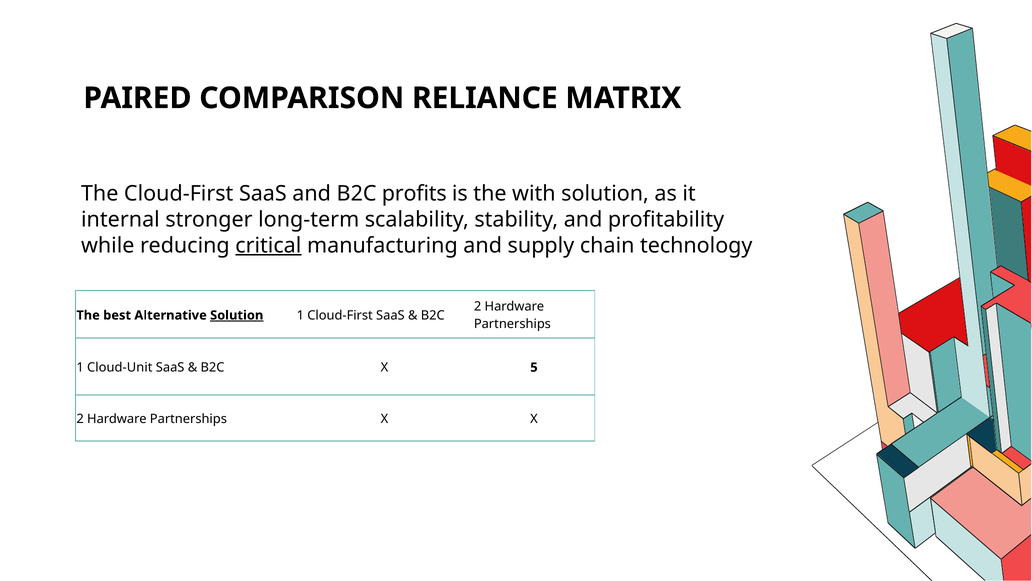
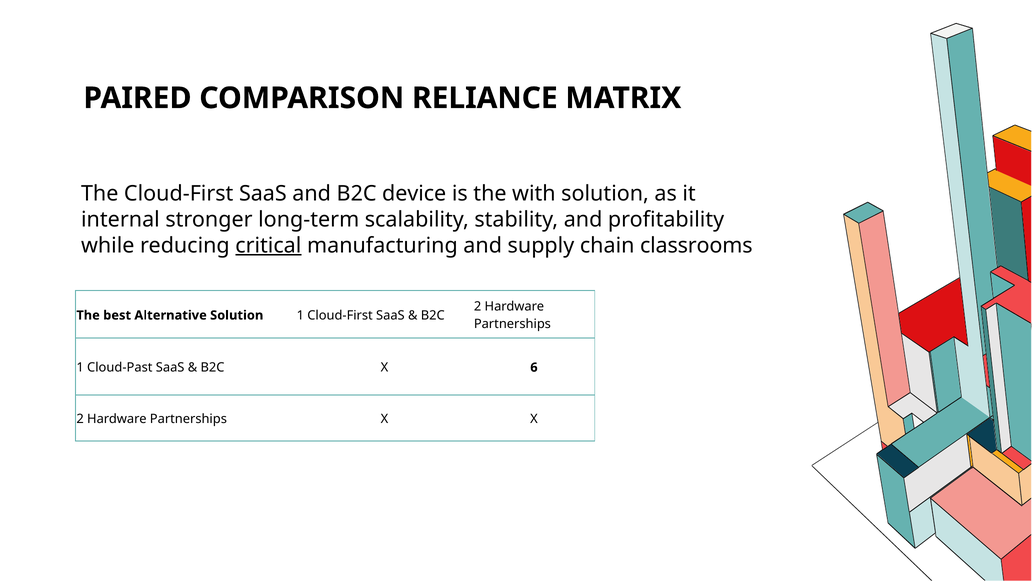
profits: profits -> device (414, 194)
technology: technology -> classrooms (696, 245)
Solution underline: present -> none (237, 315)
Cloud-Unit: Cloud-Unit -> Cloud-Past (120, 367)
5: 5 -> 6 (534, 367)
